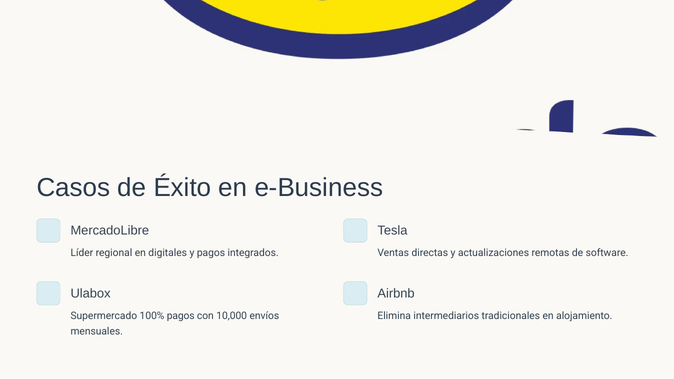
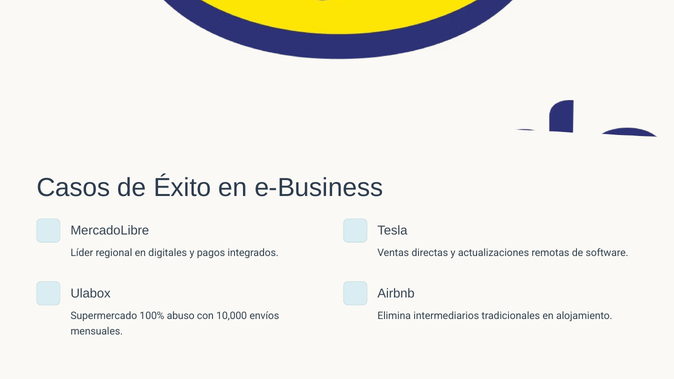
100% pagos: pagos -> abuso (181, 316)
